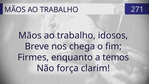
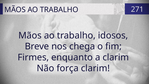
a temos: temos -> clarim (116, 57)
